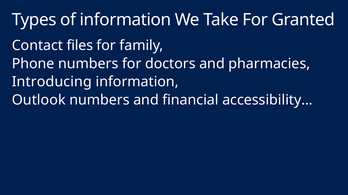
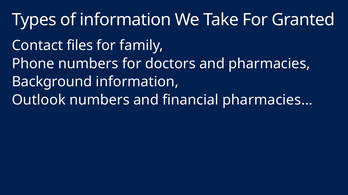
Introducing: Introducing -> Background (52, 82)
accessibility…: accessibility… -> pharmacies… (267, 100)
